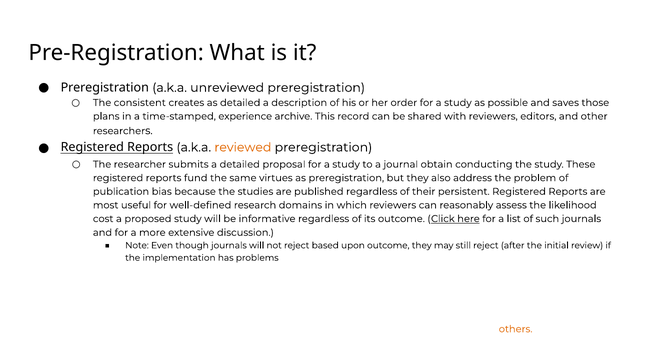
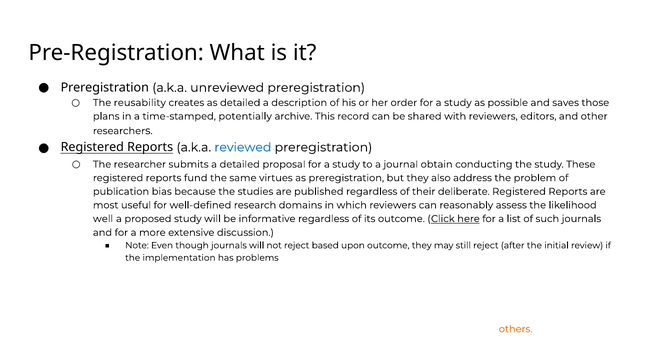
consistent: consistent -> reusability (140, 103)
experience: experience -> potentially (245, 116)
reviewed colour: orange -> blue (243, 147)
persistent: persistent -> deliberate (464, 191)
cost: cost -> well (103, 219)
